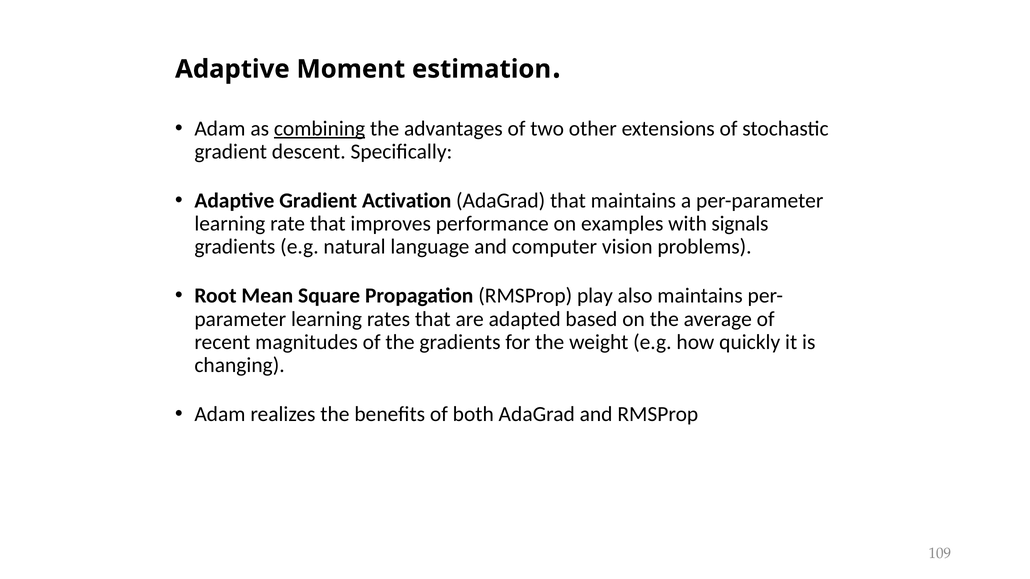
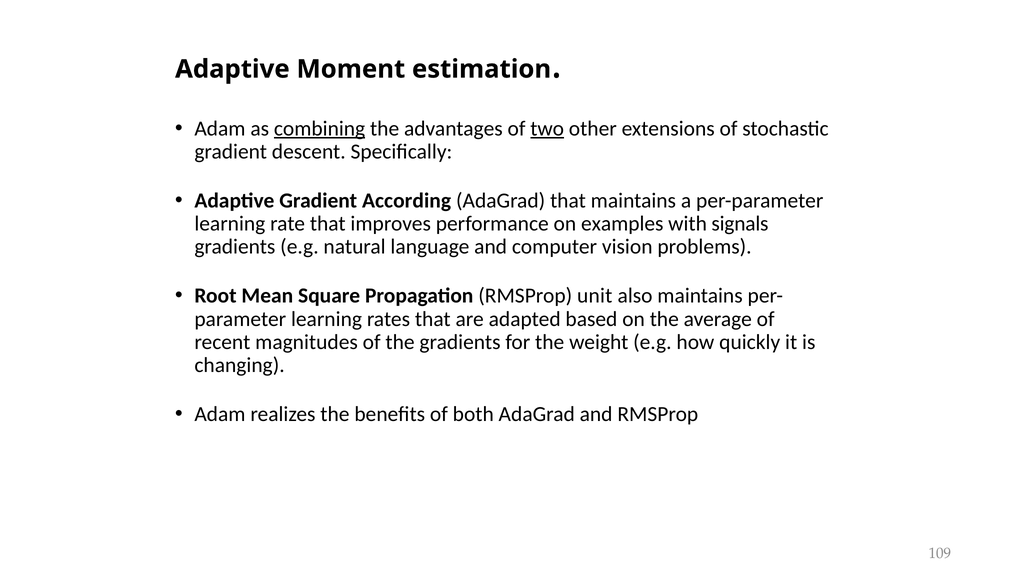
two underline: none -> present (547, 129)
Activation: Activation -> According (407, 201)
play: play -> unit (595, 296)
